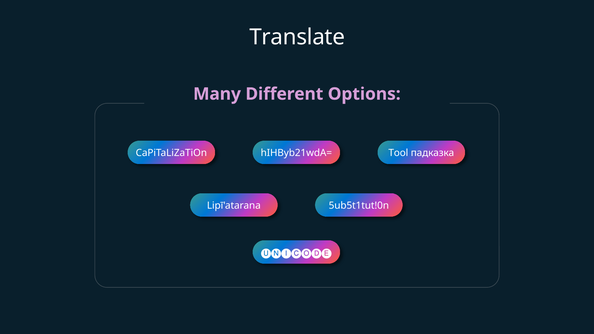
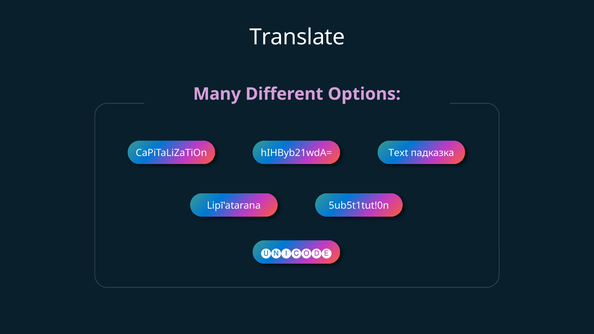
Tool: Tool -> Text (398, 153)
